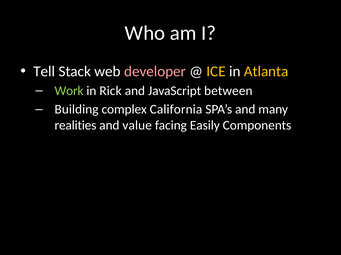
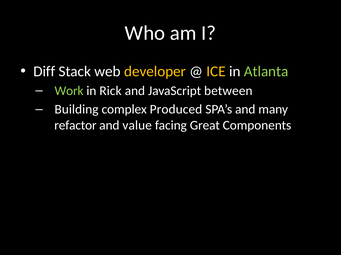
Tell: Tell -> Diff (44, 72)
developer colour: pink -> yellow (155, 72)
Atlanta colour: yellow -> light green (266, 72)
California: California -> Produced (176, 110)
realities: realities -> refactor (75, 126)
Easily: Easily -> Great (205, 126)
